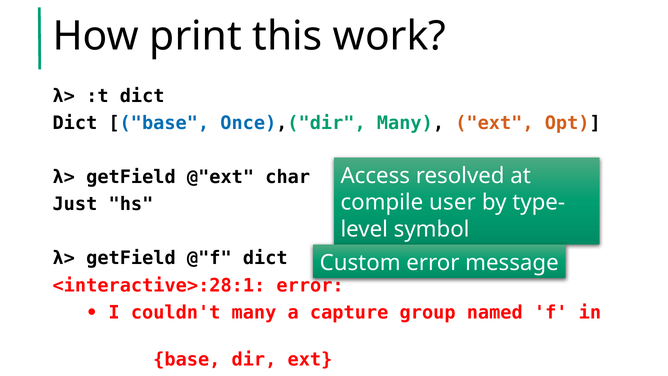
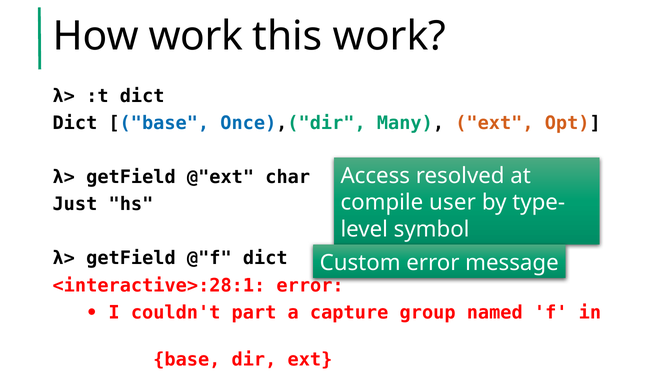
How print: print -> work (196, 36)
couldn't many: many -> part (254, 312)
